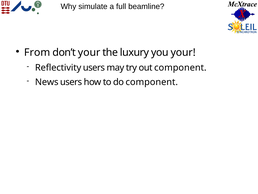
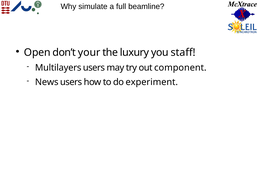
From: From -> Open (37, 52)
you your: your -> staff (183, 52)
Reflectivity: Reflectivity -> Multilayers (58, 67)
do component: component -> experiment (152, 82)
